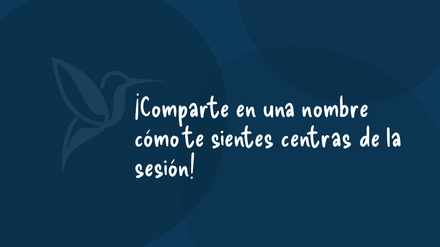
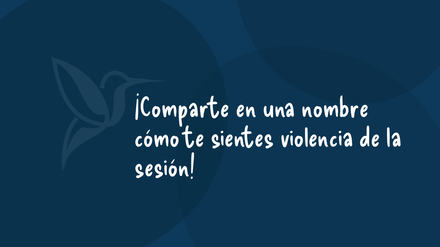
centras: centras -> violencia (317, 138)
